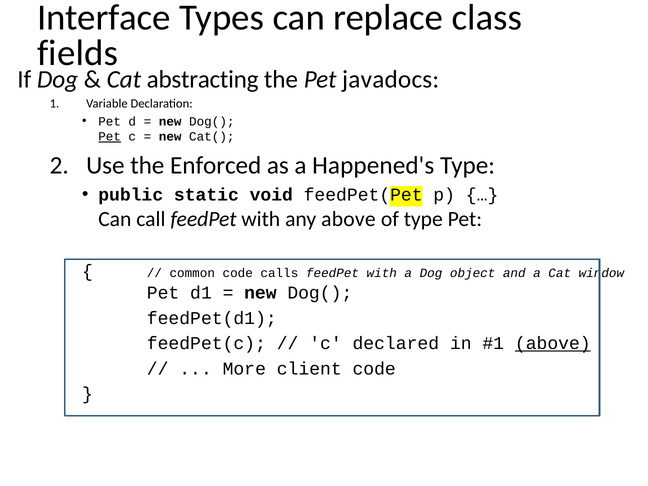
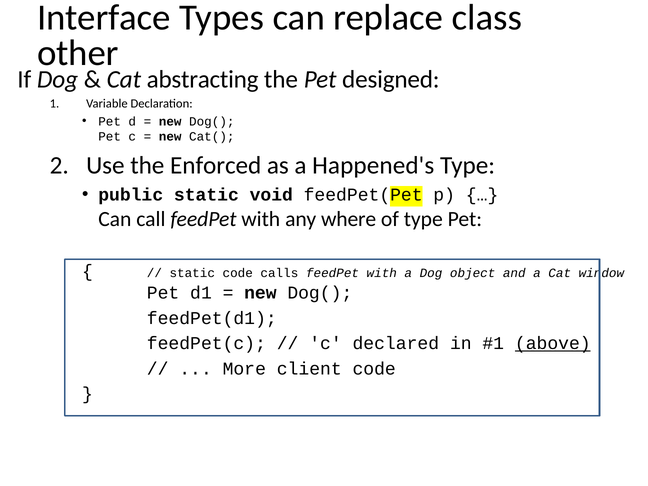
fields: fields -> other (78, 53)
javadocs: javadocs -> designed (391, 79)
Pet underline: present -> none (110, 137)
any above: above -> where (349, 219)
common: common -> static (192, 273)
